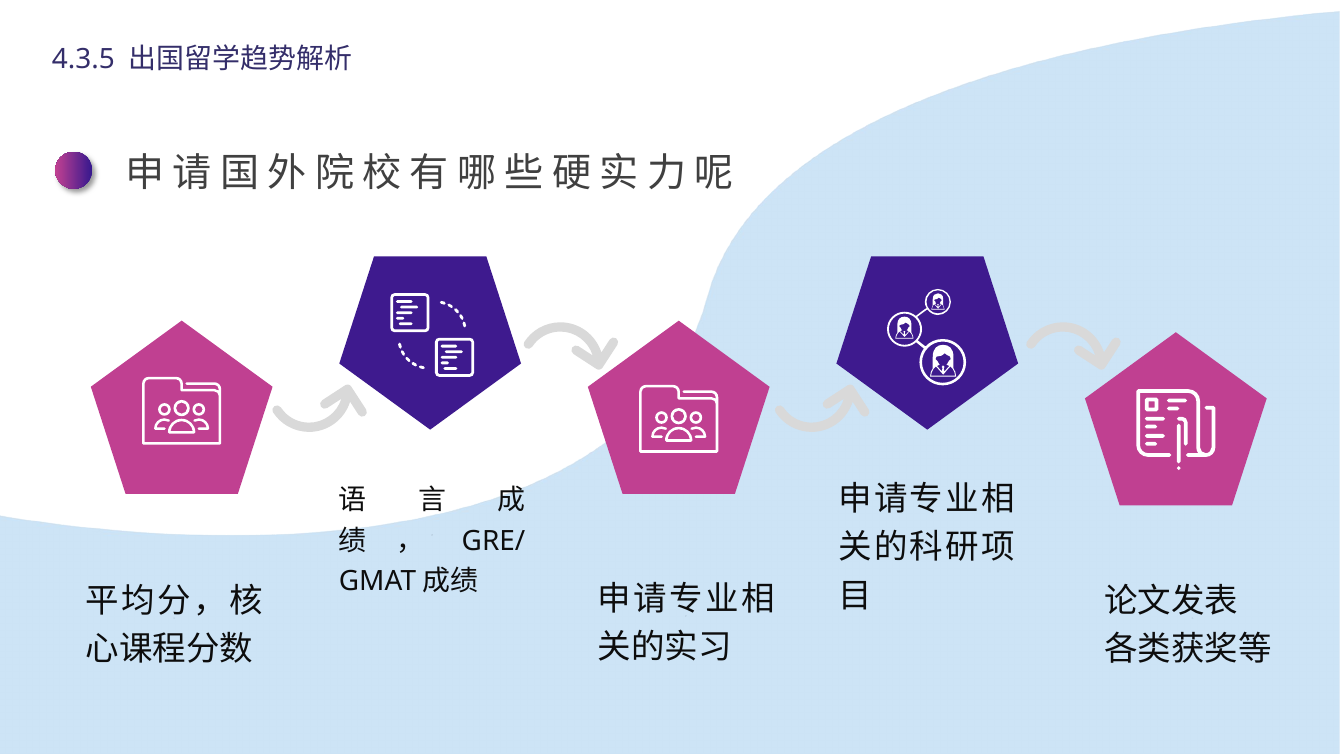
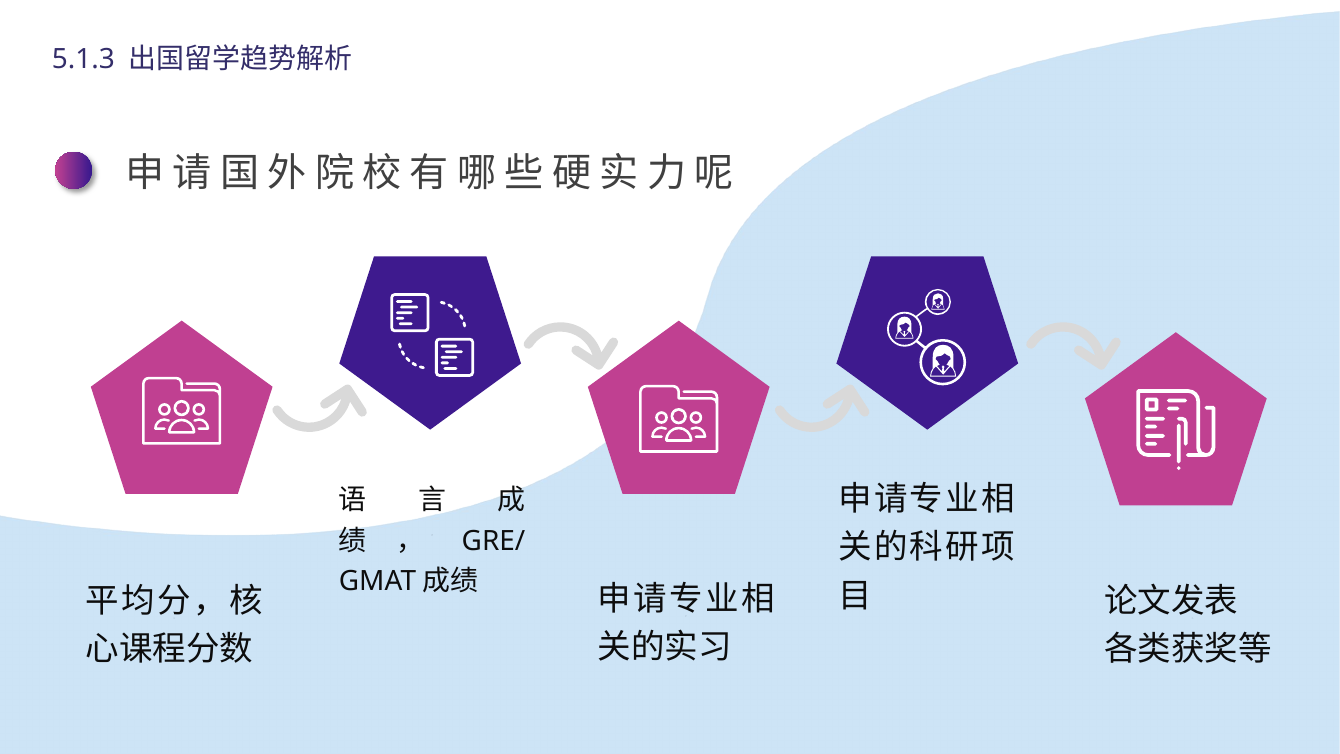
4.3.5: 4.3.5 -> 5.1.3 (83, 59)
